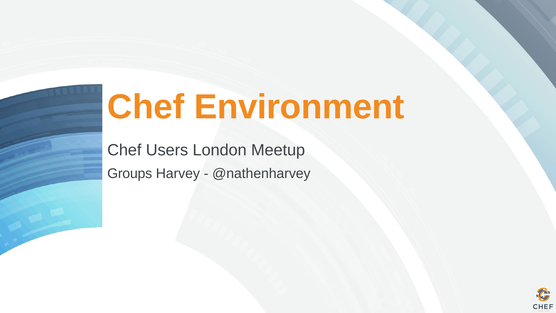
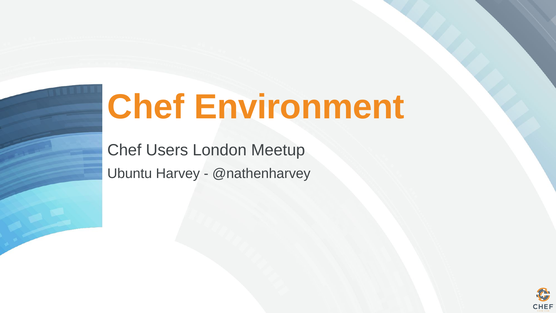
Groups: Groups -> Ubuntu (130, 173)
